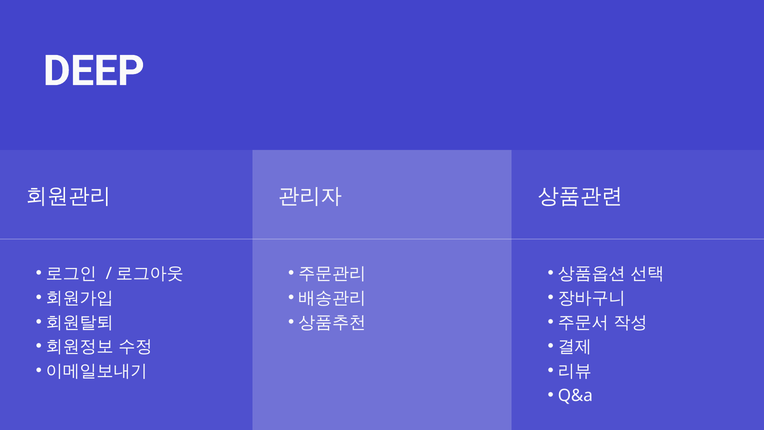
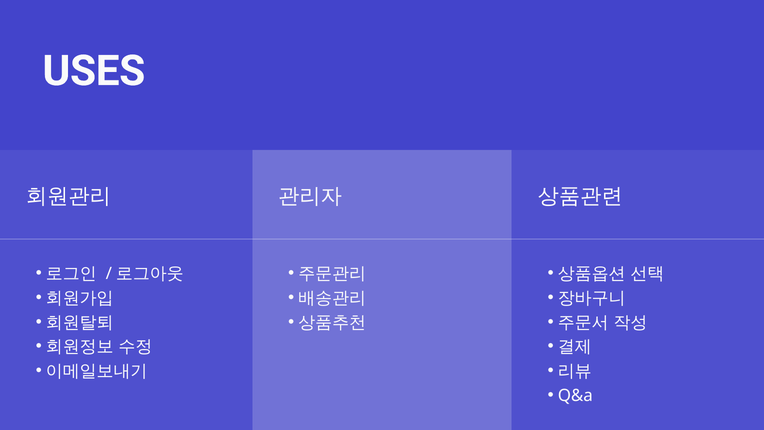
DEEP: DEEP -> USES (94, 71)
